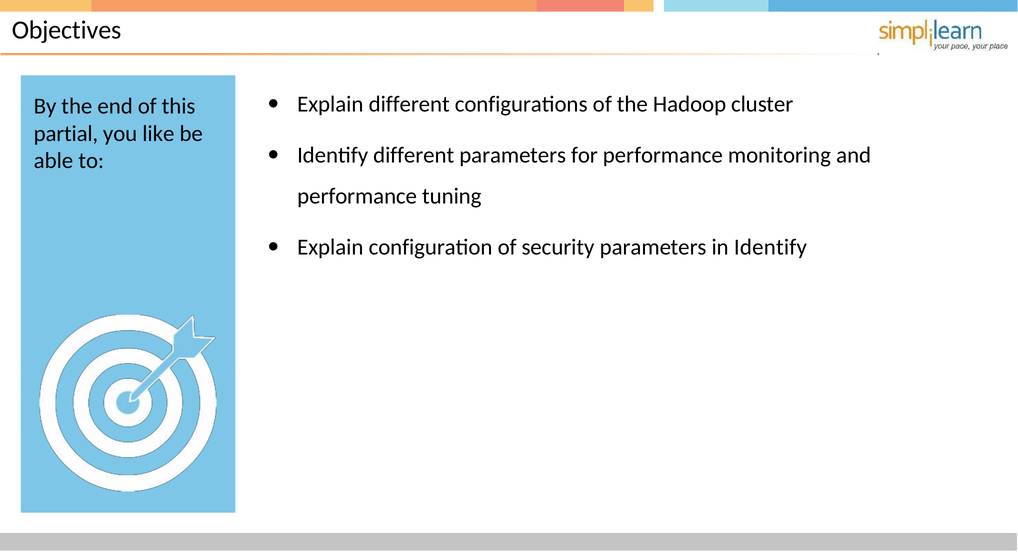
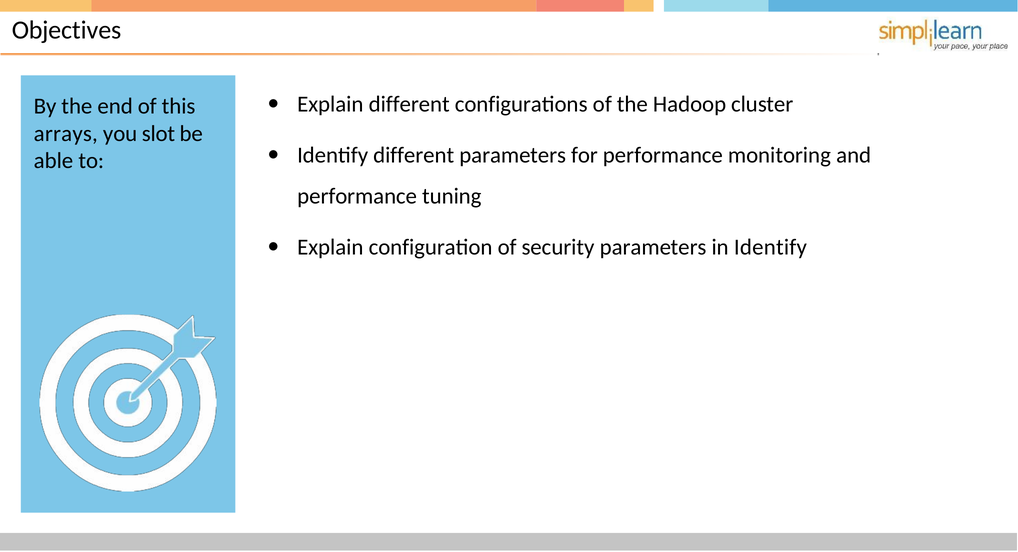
partial: partial -> arrays (66, 134)
like: like -> slot (158, 134)
